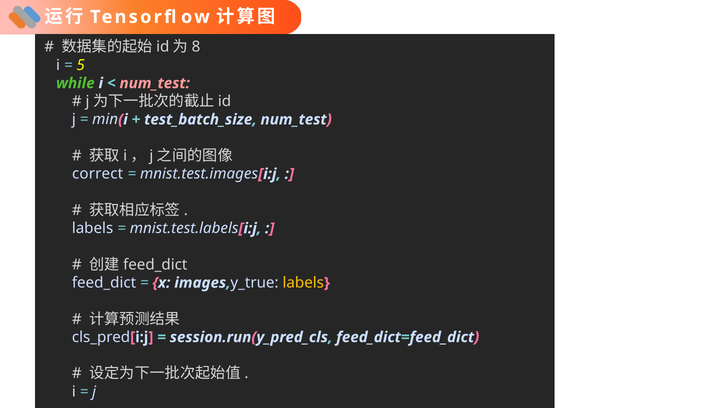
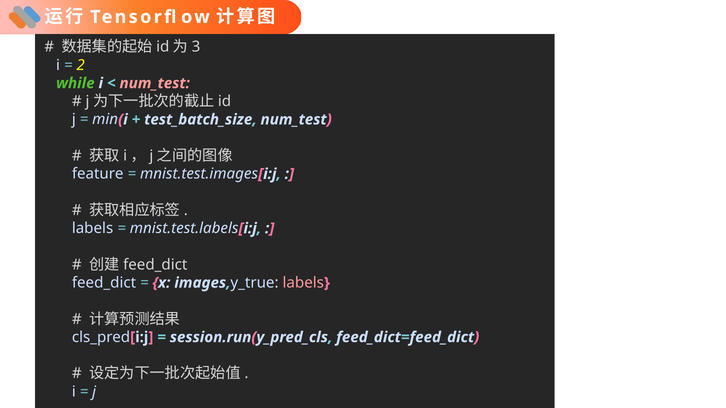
8: 8 -> 3 (196, 47)
5: 5 -> 2 (81, 65)
correct: correct -> feature (98, 174)
labels colour: yellow -> pink (303, 283)
